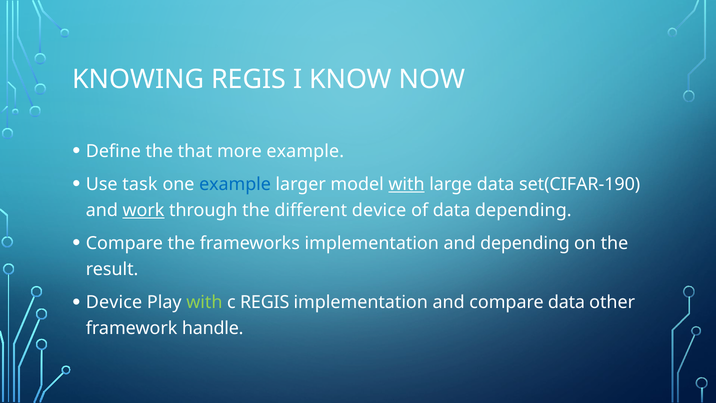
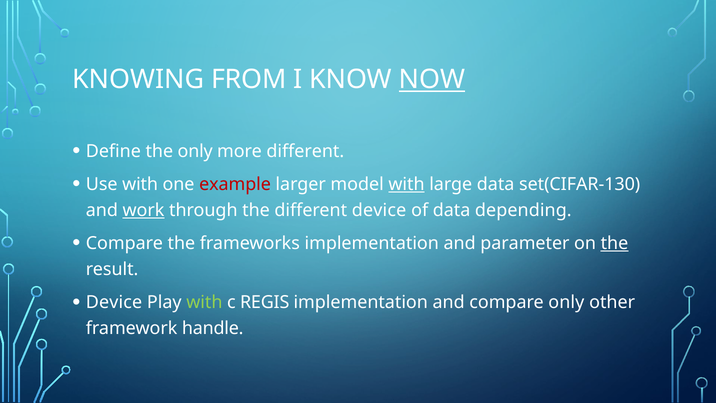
KNOWING REGIS: REGIS -> FROM (249, 80)
NOW underline: none -> present (432, 80)
the that: that -> only (195, 151)
more example: example -> different (305, 151)
Use task: task -> with (140, 184)
example colour: blue -> red (235, 184)
set(CIFAR-190: set(CIFAR-190 -> set(CIFAR-130 (580, 184)
and depending: depending -> parameter (525, 243)
the underline: none -> present (614, 243)
compare data: data -> only (566, 302)
